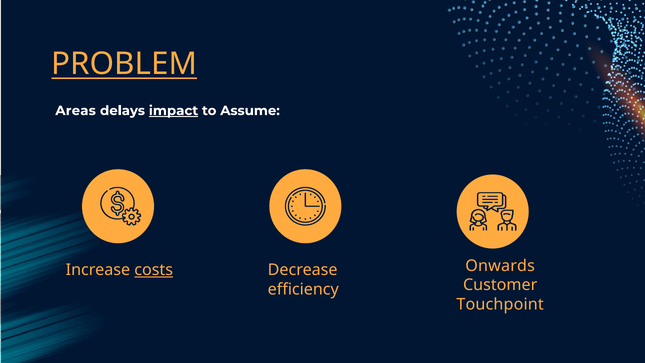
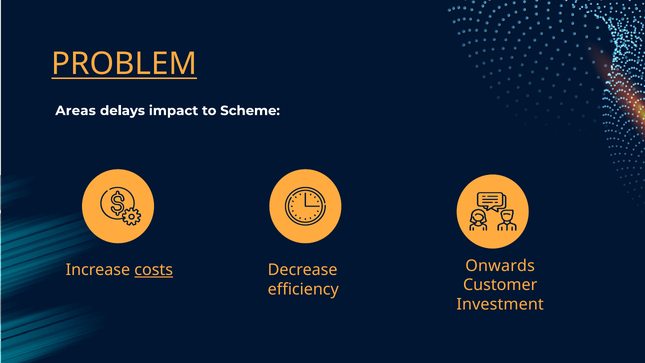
impact underline: present -> none (174, 111)
Assume: Assume -> Scheme (250, 111)
Touchpoint: Touchpoint -> Investment (500, 304)
